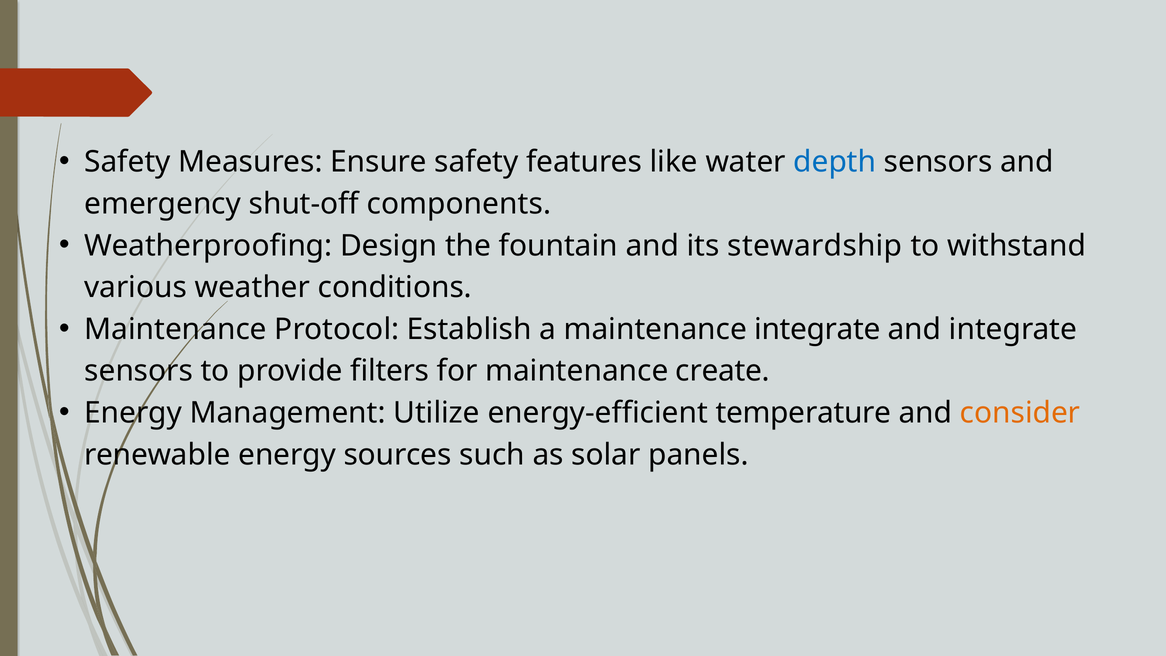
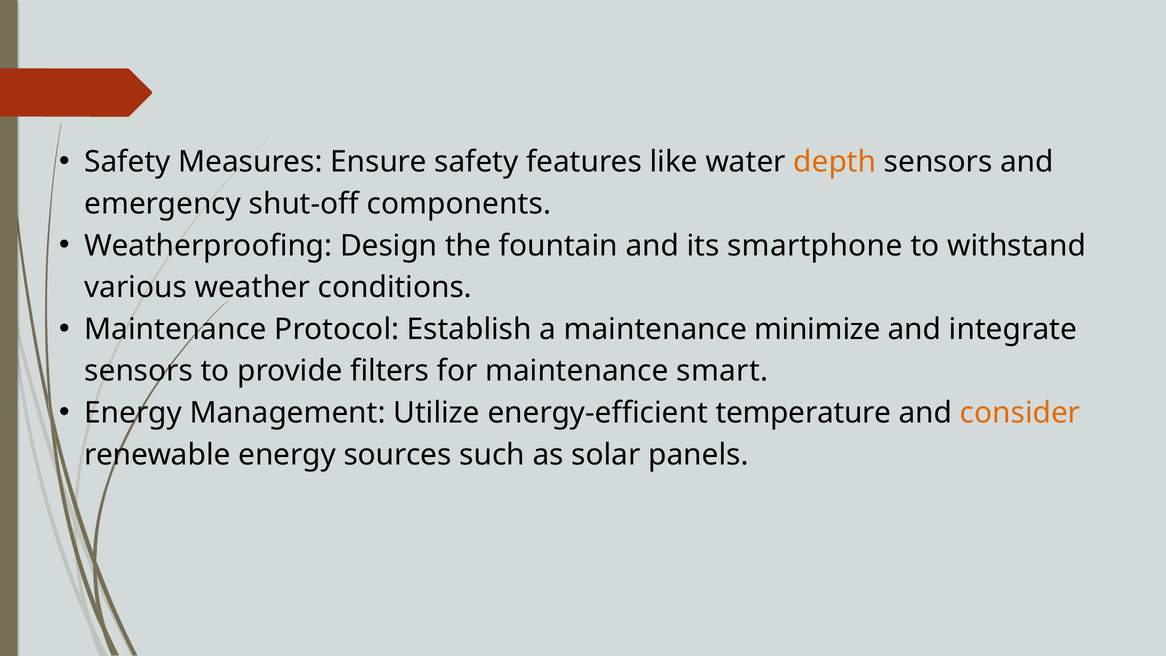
depth colour: blue -> orange (835, 162)
stewardship: stewardship -> smartphone (815, 246)
maintenance integrate: integrate -> minimize (817, 329)
create: create -> smart (722, 371)
